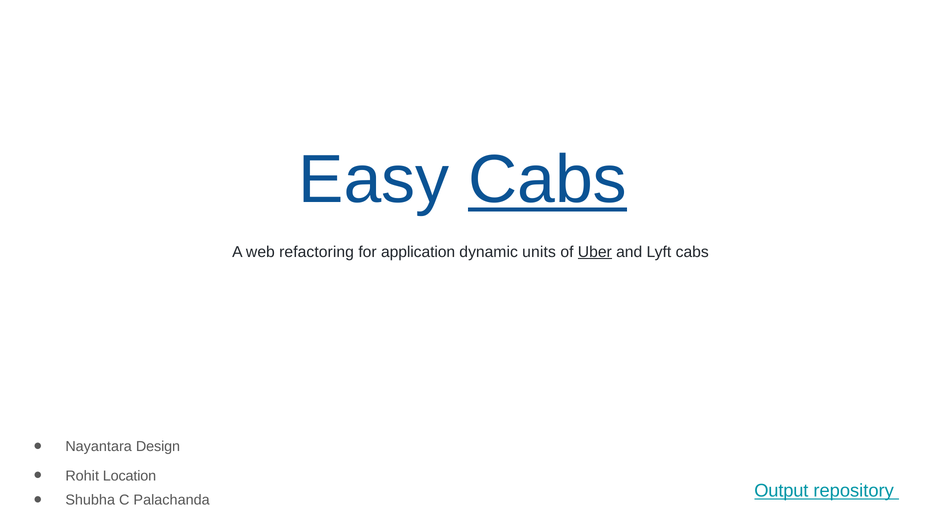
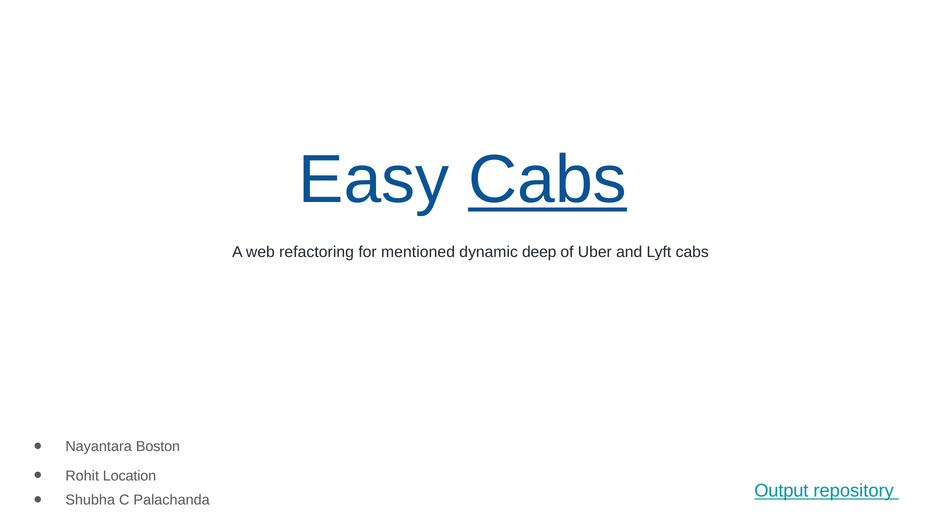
application: application -> mentioned (418, 252)
units: units -> deep (539, 252)
Uber underline: present -> none (595, 252)
Design: Design -> Boston (158, 446)
